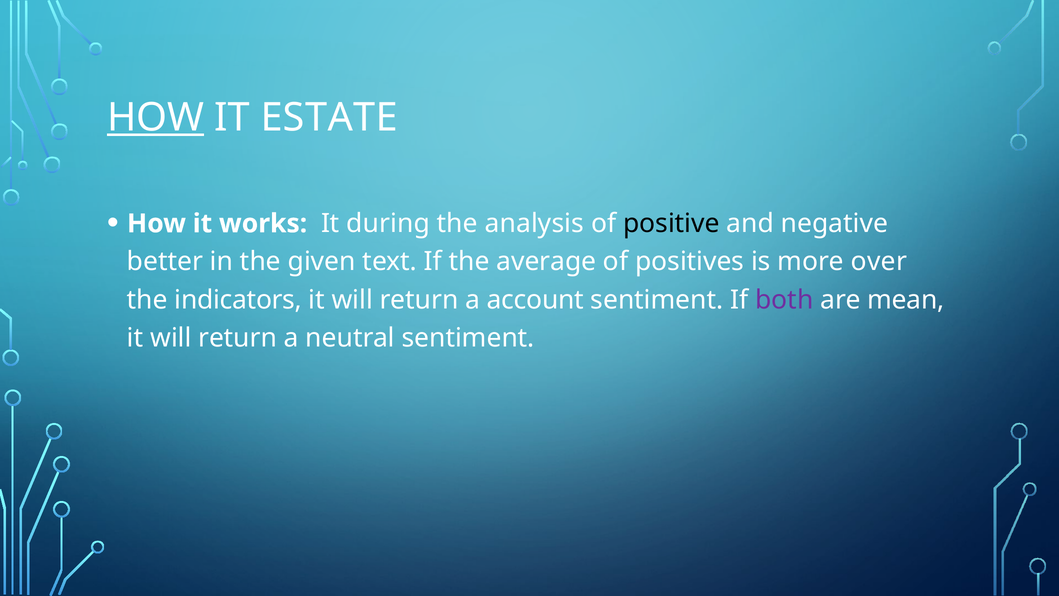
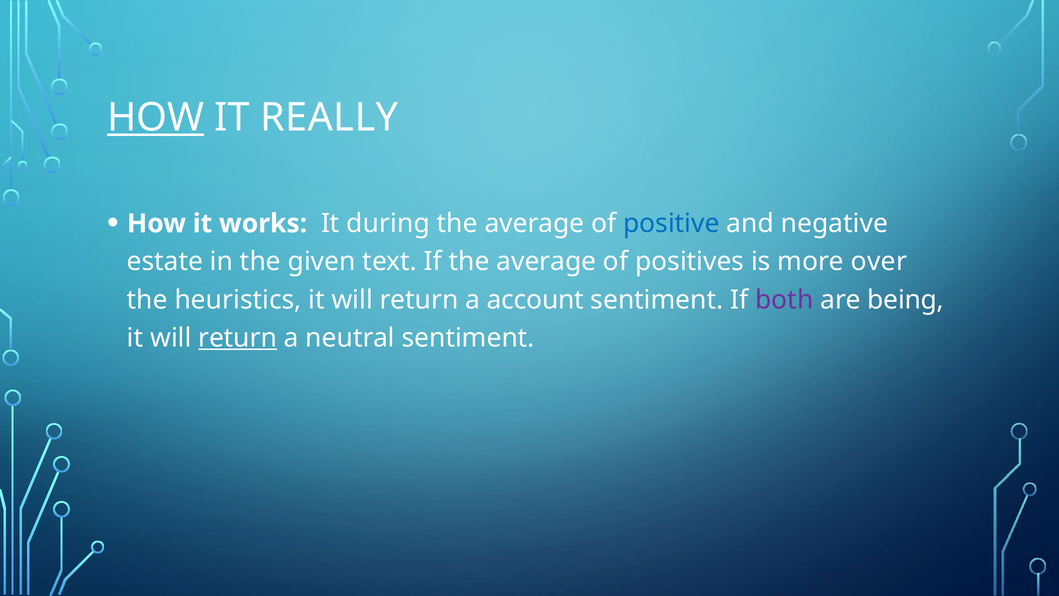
ESTATE: ESTATE -> REALLY (329, 118)
analysis: analysis -> average (534, 223)
positive colour: black -> blue (671, 223)
better: better -> estate (165, 262)
indicators: indicators -> heuristics (238, 300)
mean: mean -> being (906, 300)
return underline: none -> present (238, 338)
